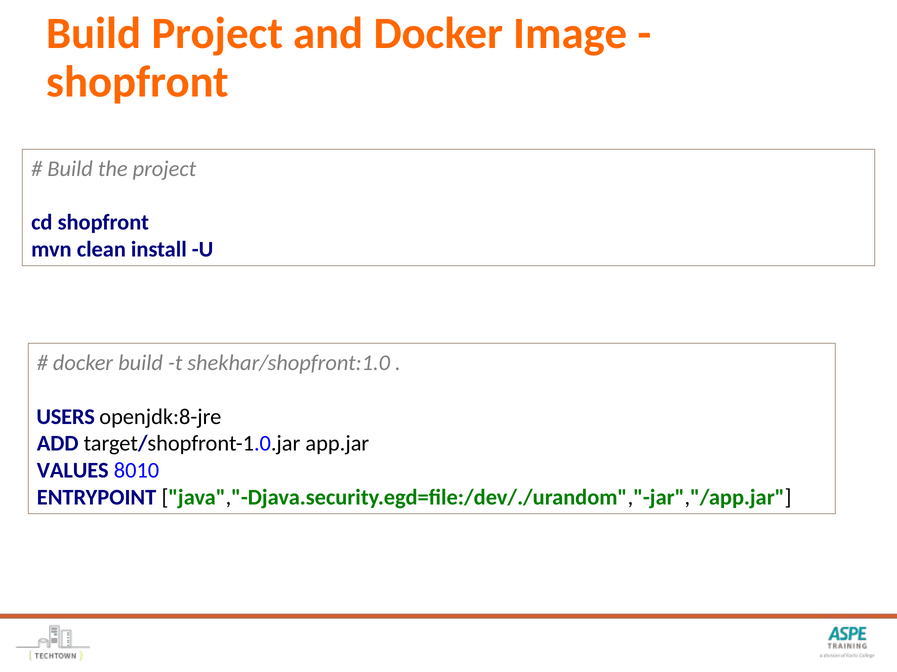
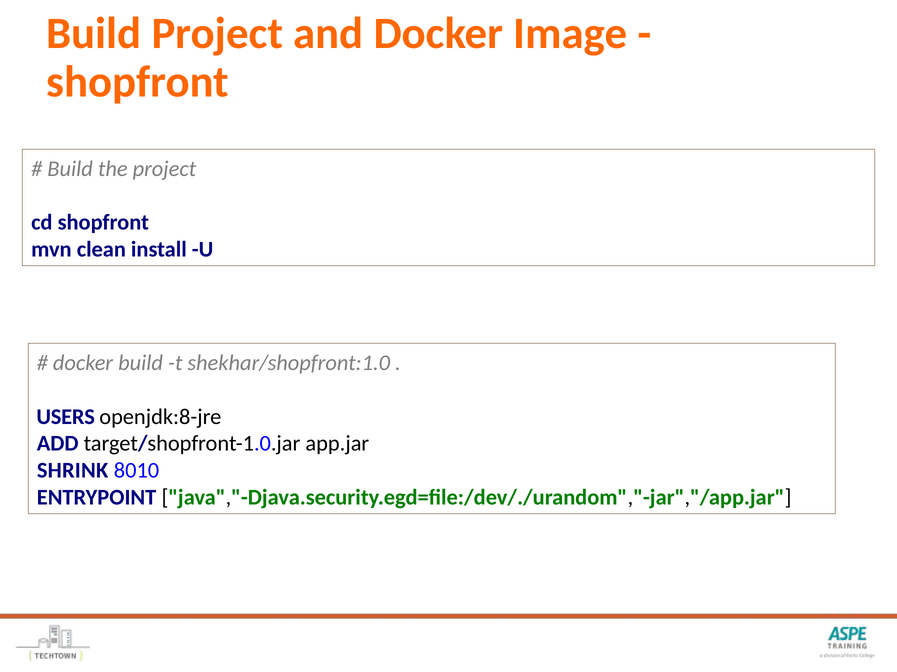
VALUES: VALUES -> SHRINK (73, 471)
